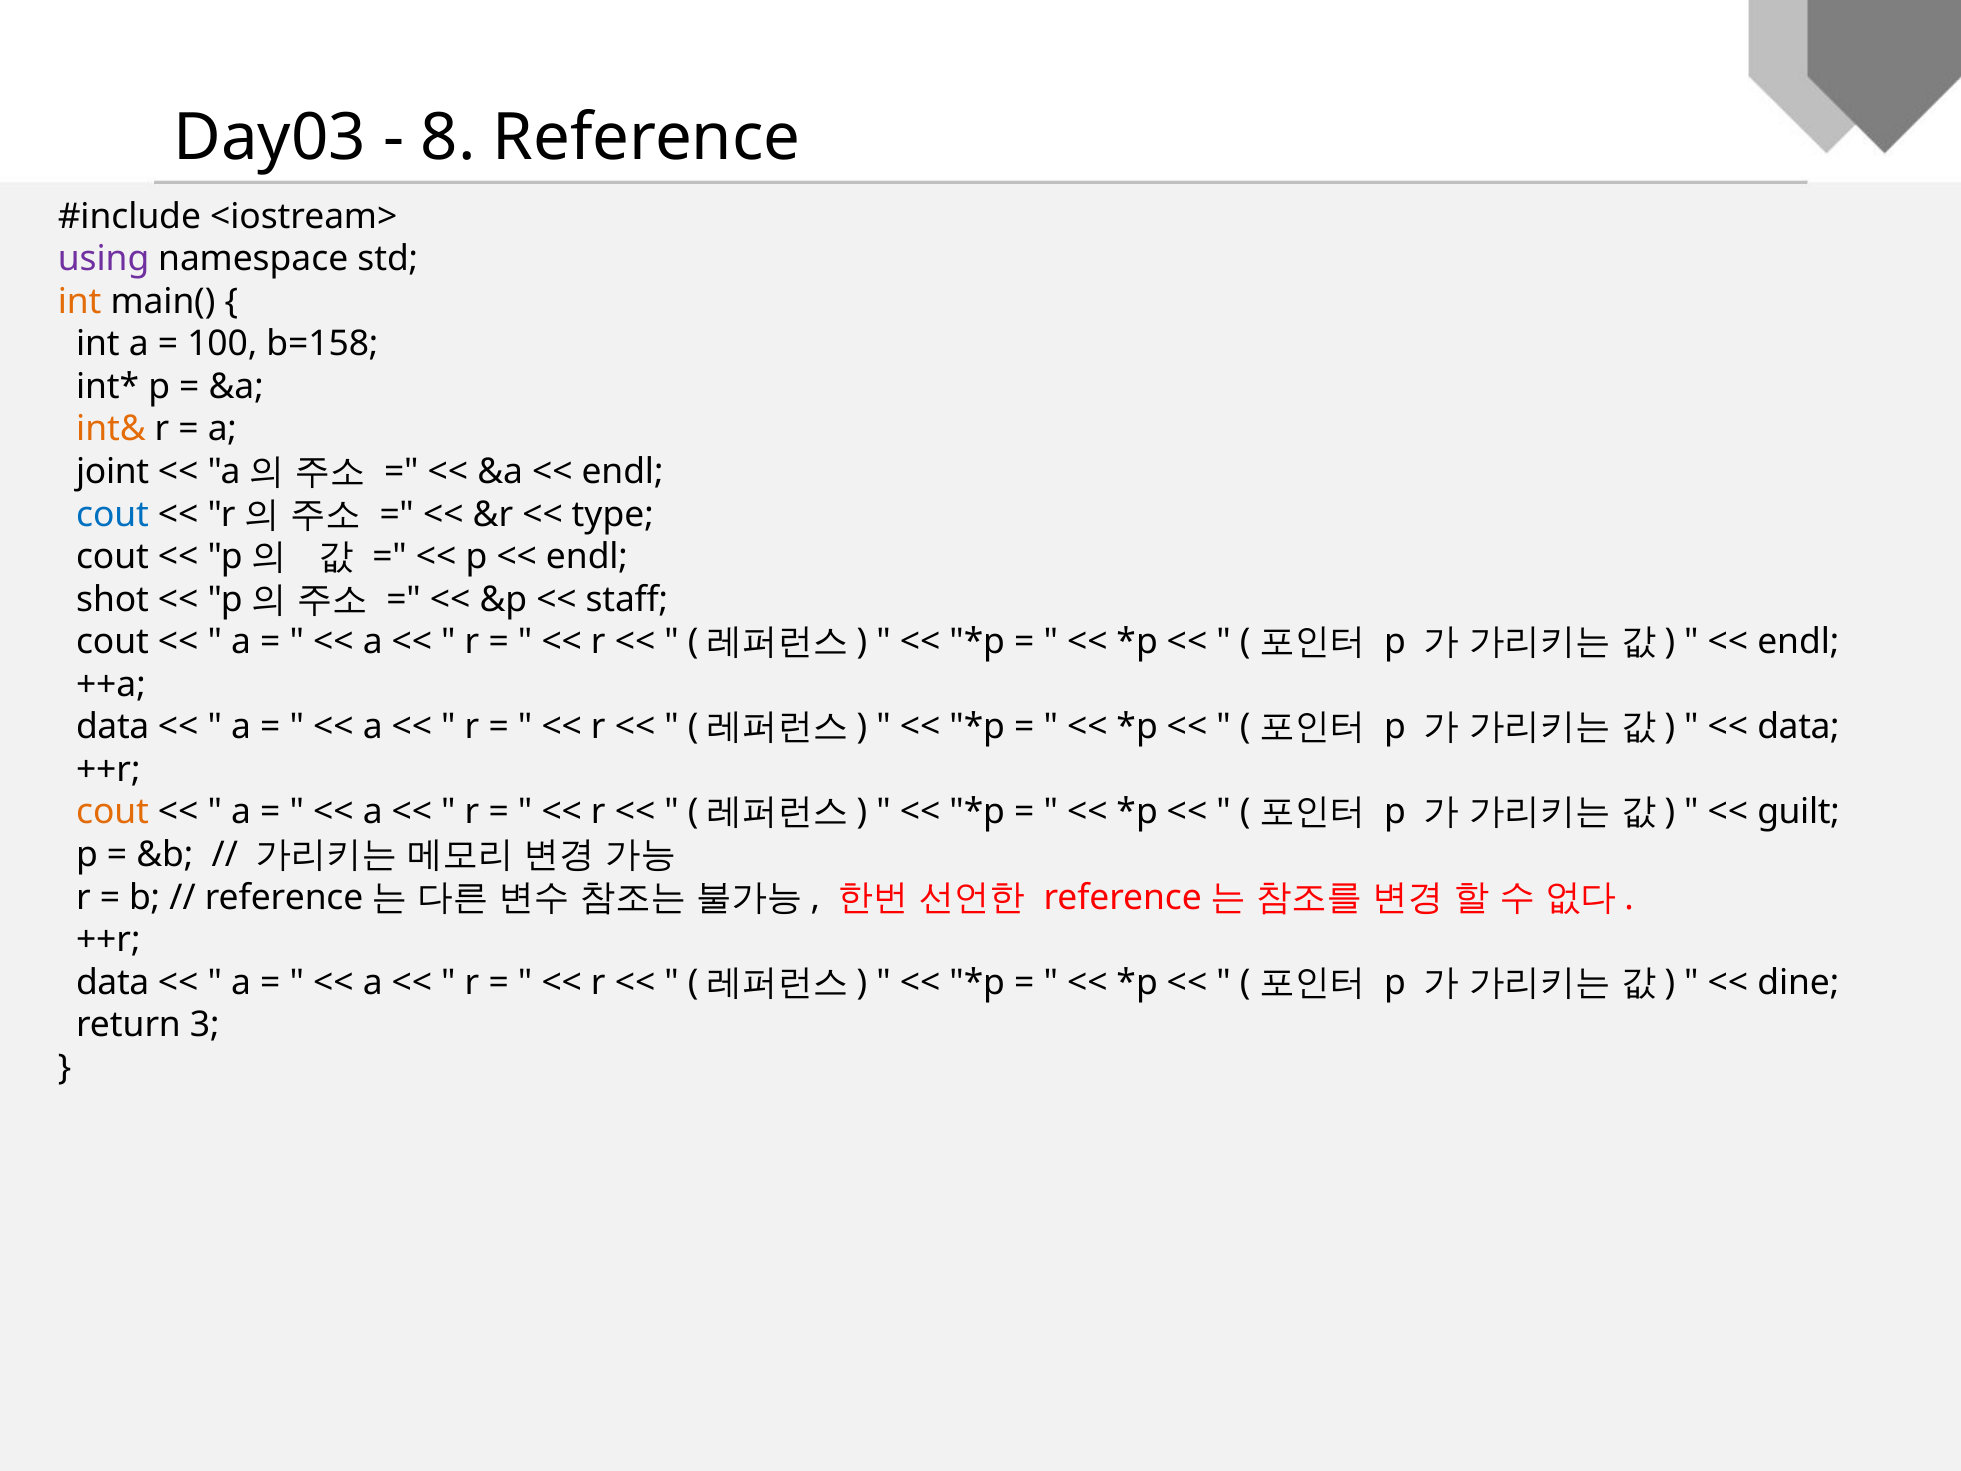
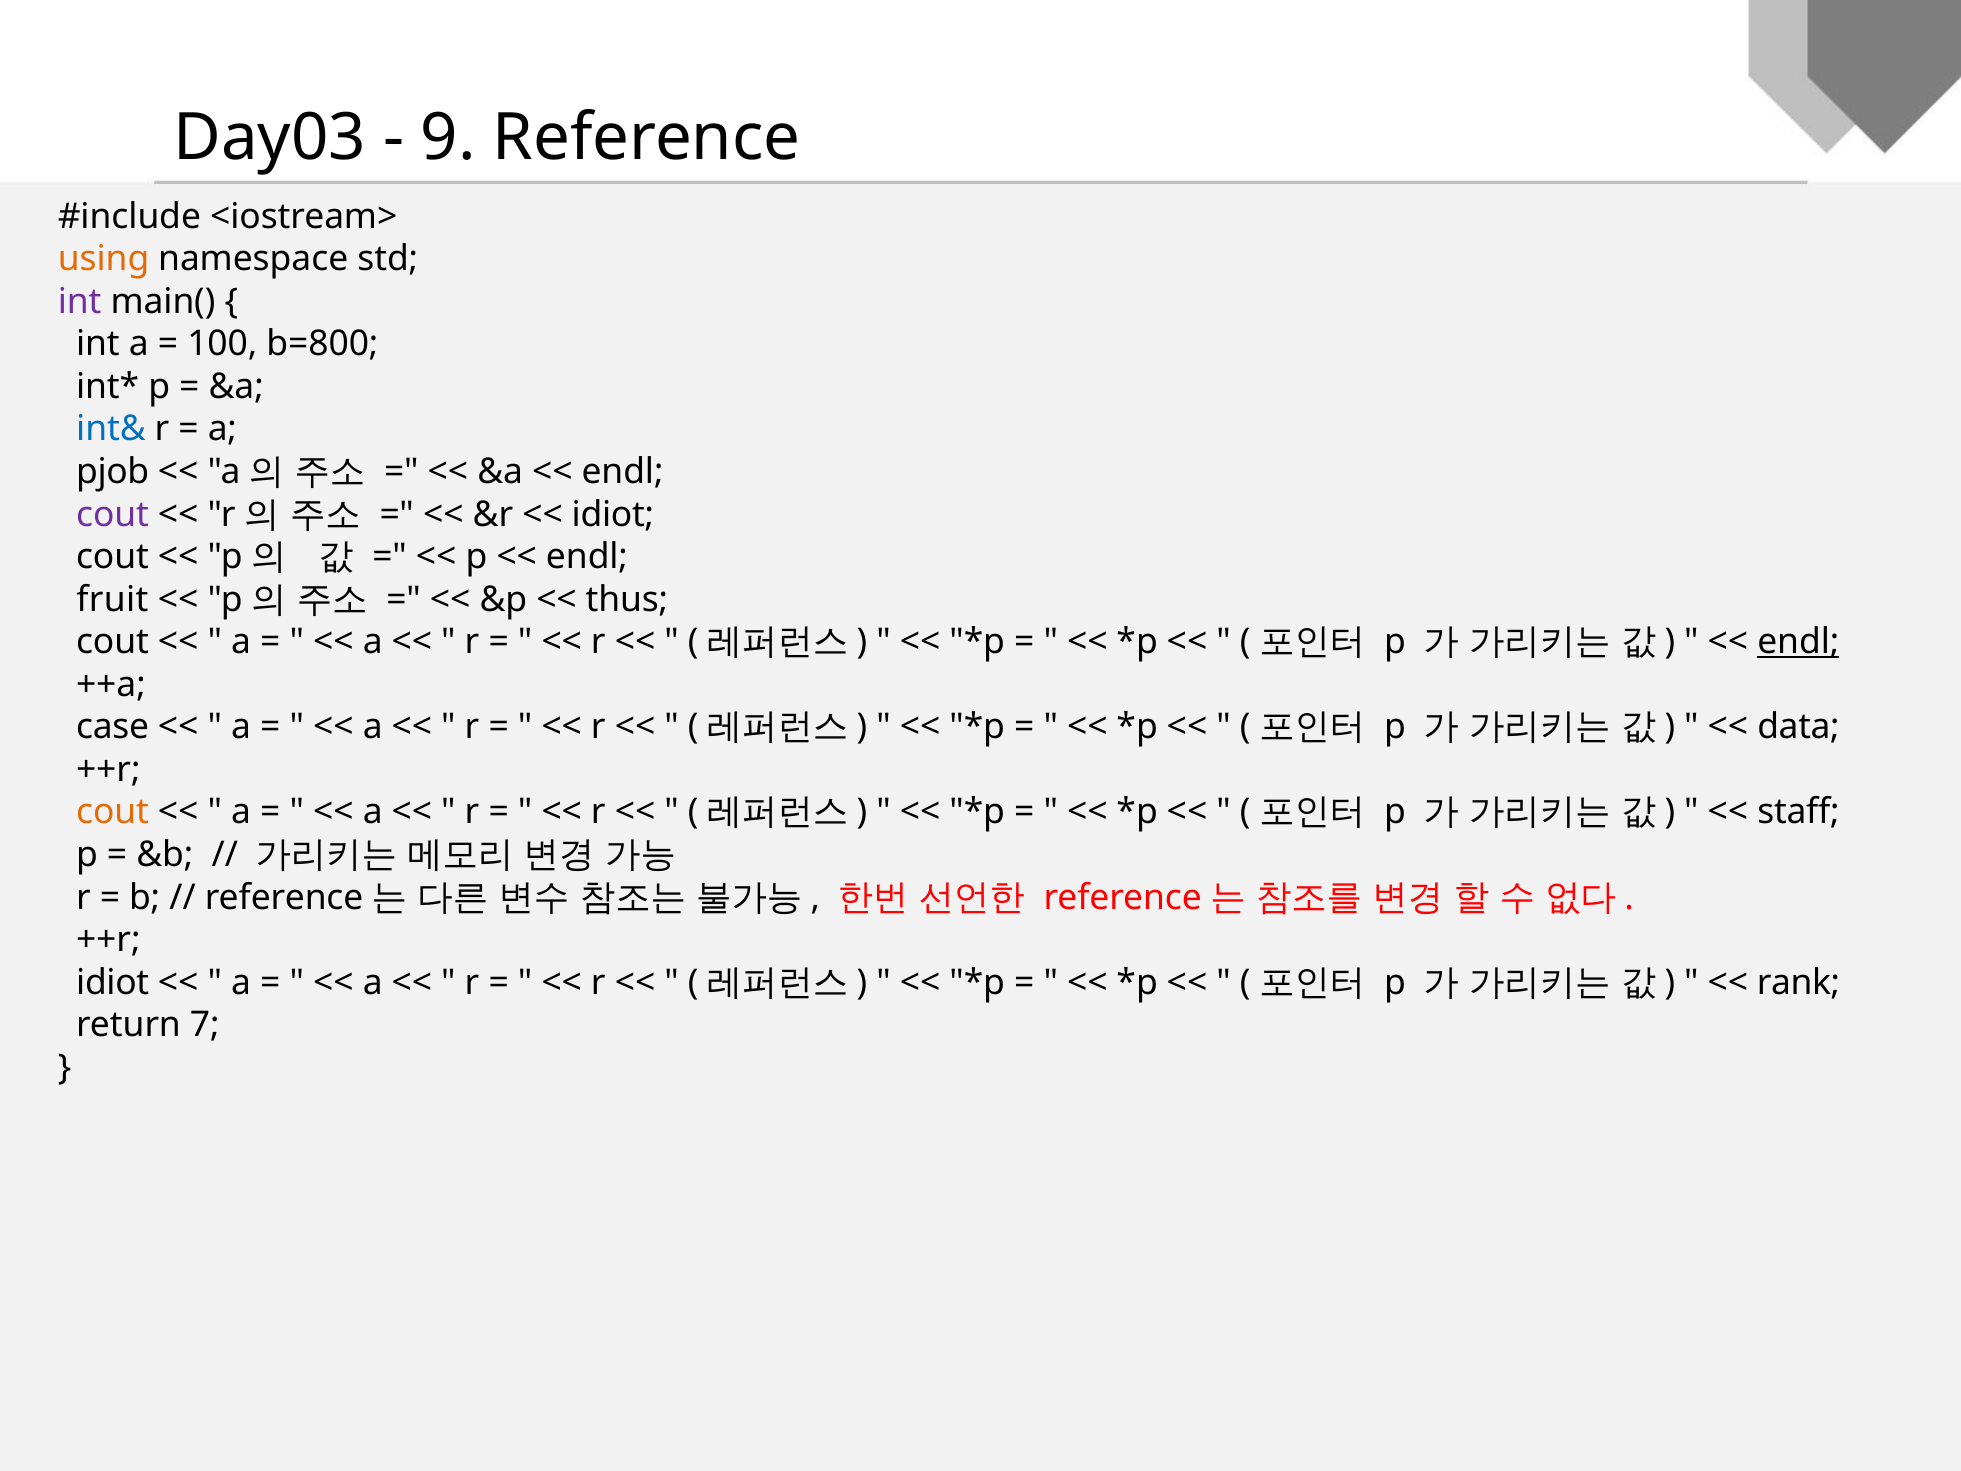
8: 8 -> 9 (448, 138)
using colour: purple -> orange (104, 259)
int colour: orange -> purple (80, 302)
b=158: b=158 -> b=800 (322, 344)
int& colour: orange -> blue (111, 429)
joint: joint -> pjob (113, 472)
cout colour: blue -> purple (113, 514)
type: type -> idiot (613, 514)
shot: shot -> fruit (112, 599)
staff: staff -> thus (627, 599)
endl underline: none -> present (1798, 642)
data: data -> case (113, 727)
guilt: guilt -> staff (1798, 812)
data: data -> idiot (113, 982)
dine: dine -> rank (1799, 982)
3: 3 -> 7 (205, 1025)
